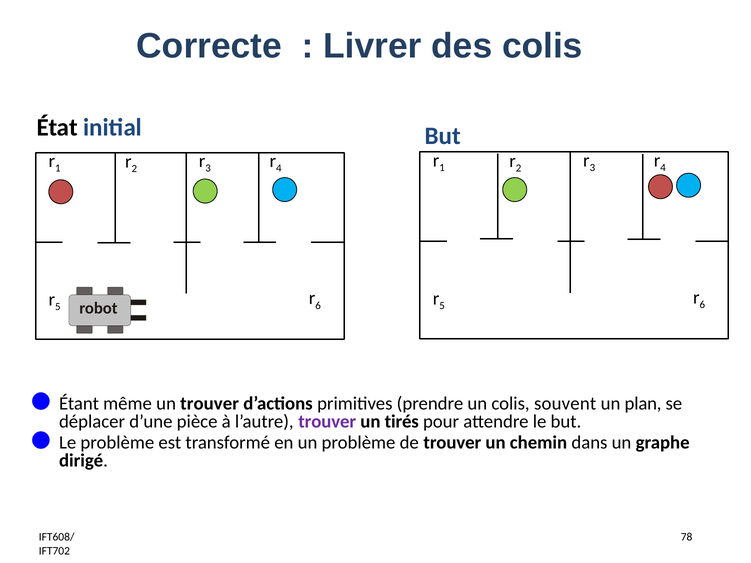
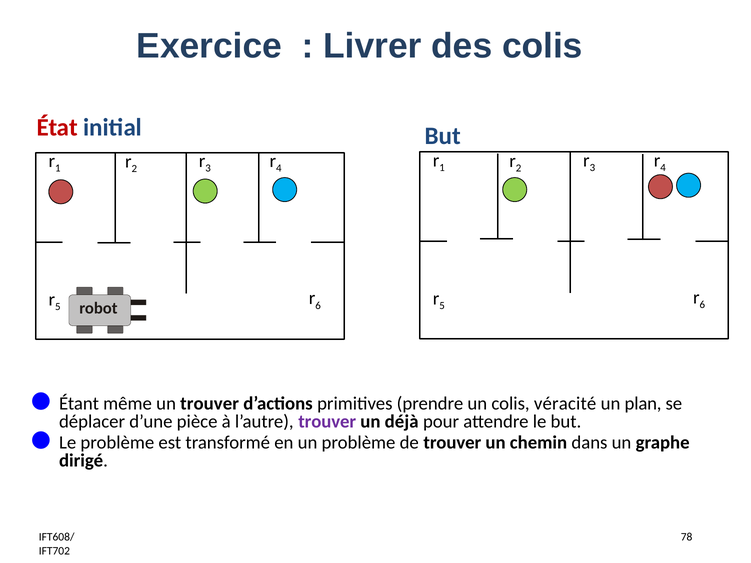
Correcte: Correcte -> Exercice (209, 46)
État colour: black -> red (57, 128)
souvent: souvent -> véracité (565, 404)
tirés: tirés -> déjà (402, 422)
